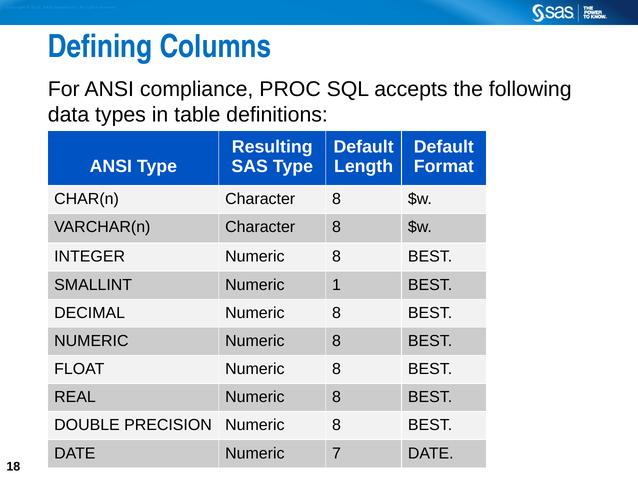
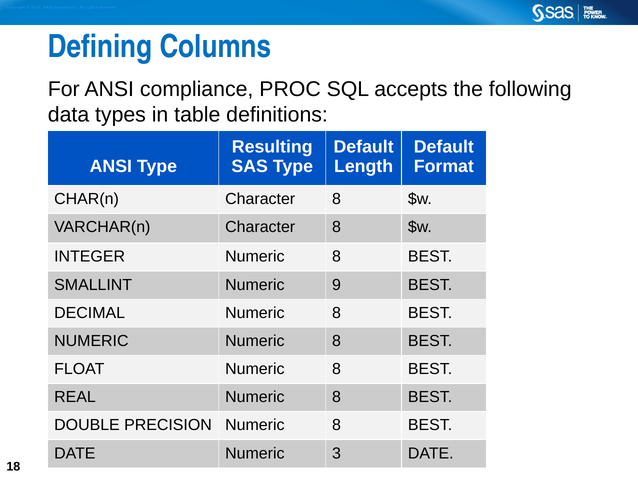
1: 1 -> 9 (336, 284)
7: 7 -> 3 (336, 453)
